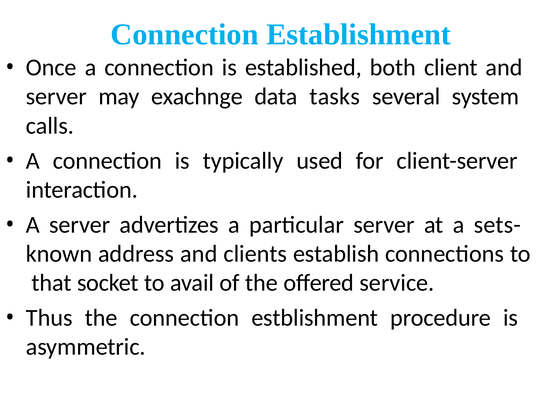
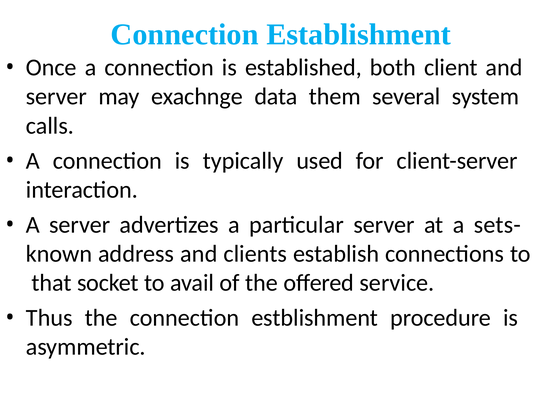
tasks: tasks -> them (335, 97)
